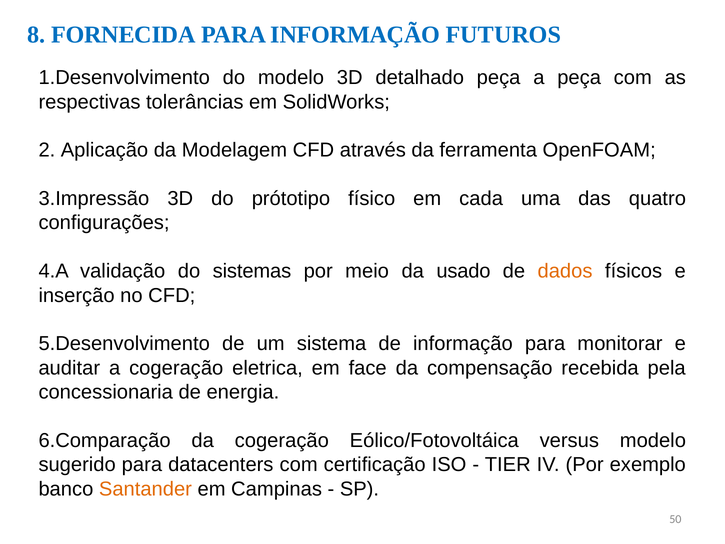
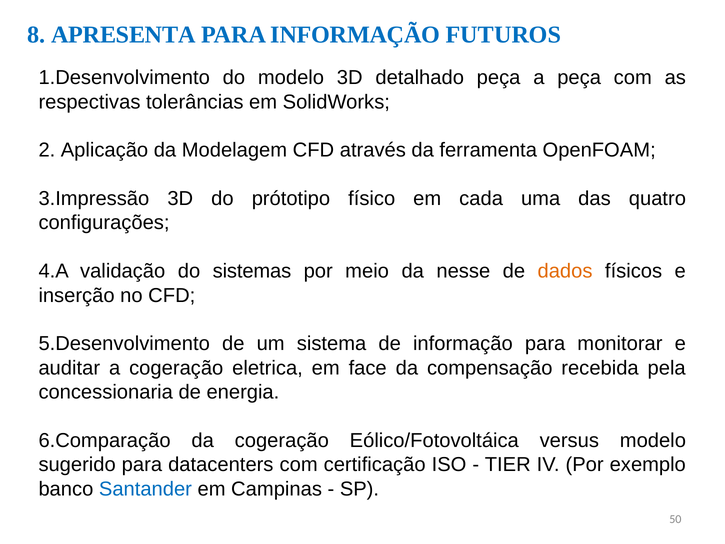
FORNECIDA: FORNECIDA -> APRESENTA (123, 35)
usado: usado -> nesse (463, 271)
Santander colour: orange -> blue (145, 489)
